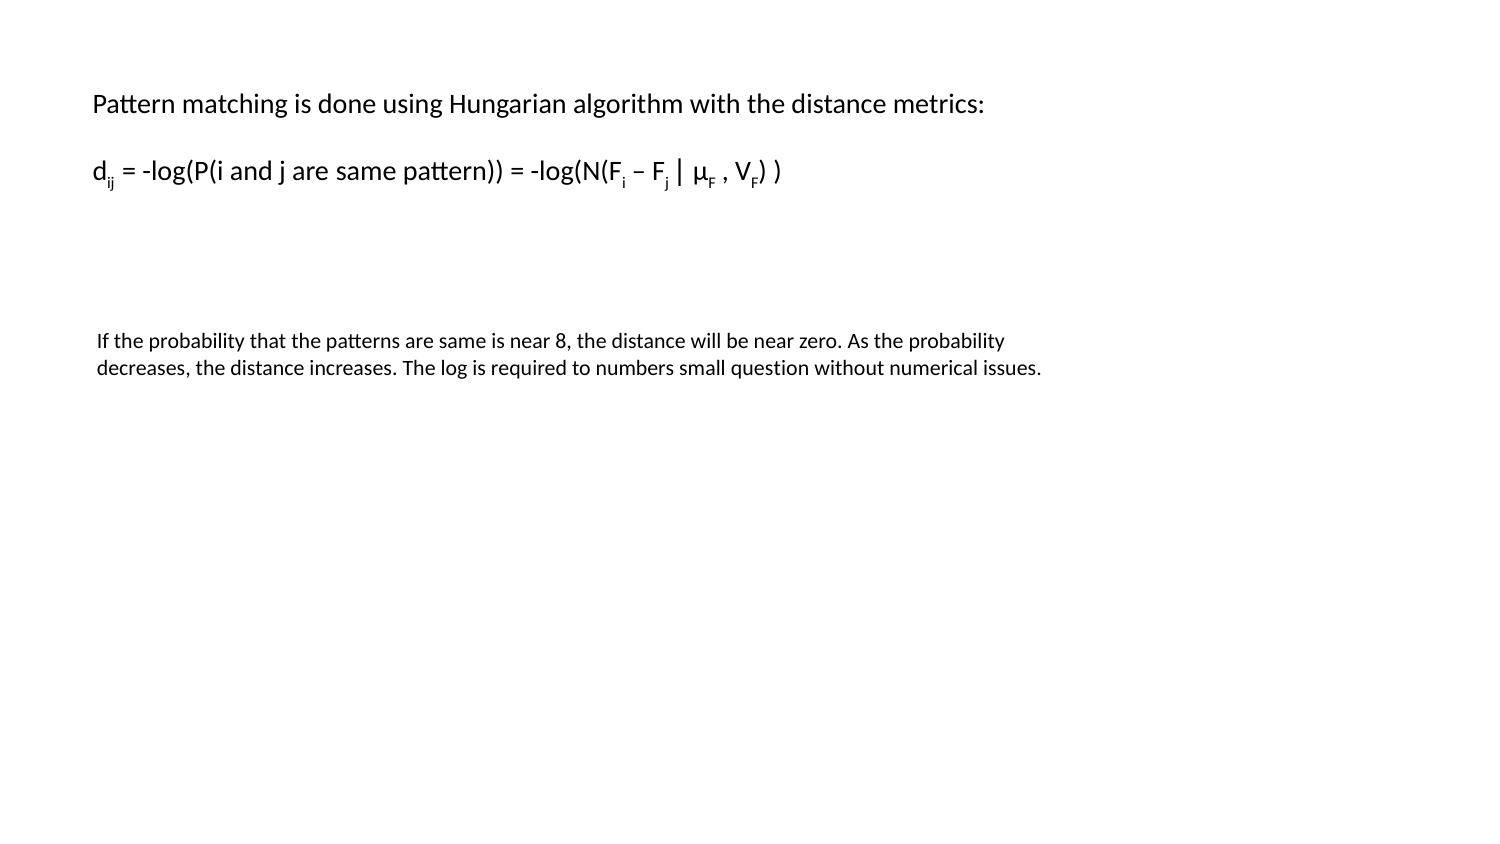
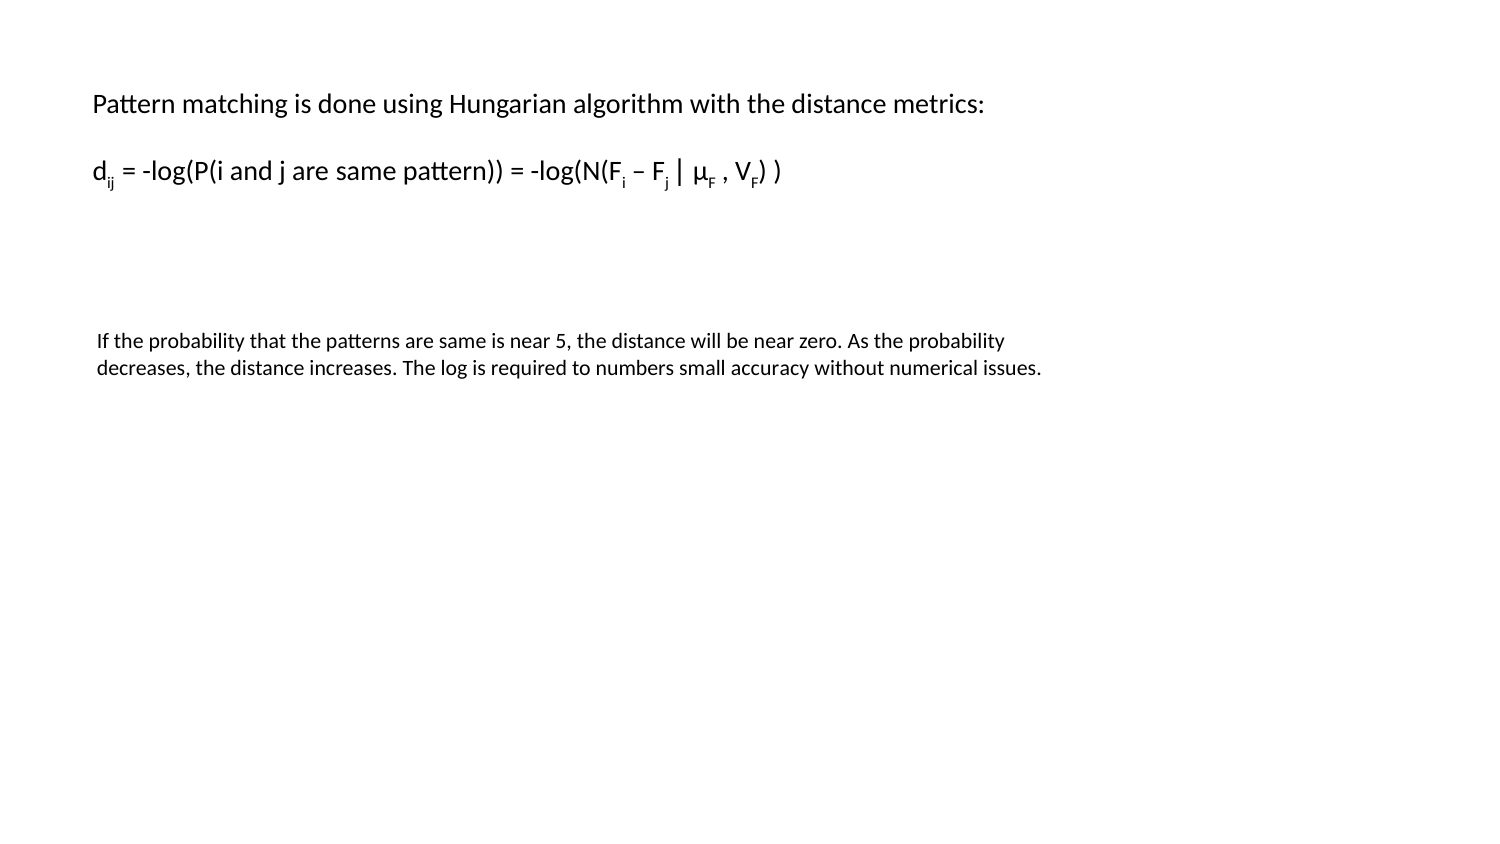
8: 8 -> 5 (564, 342)
question: question -> accuracy (770, 368)
